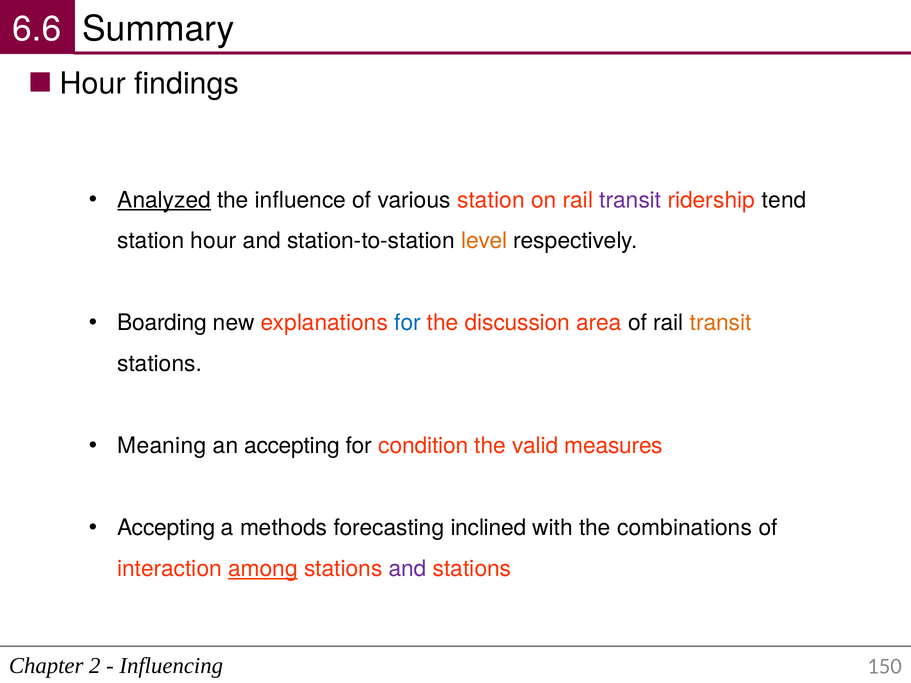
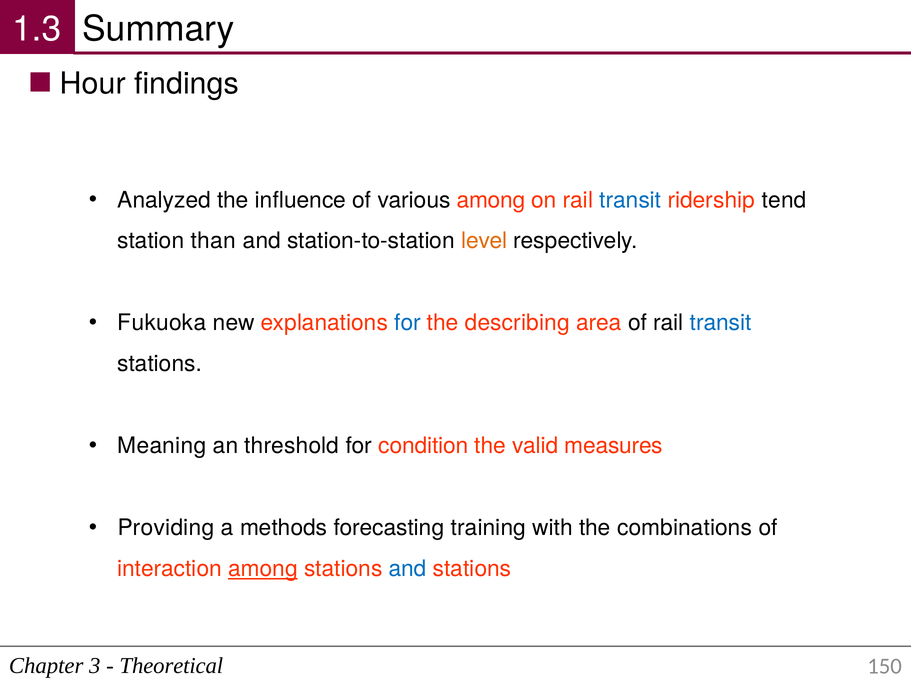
6.6: 6.6 -> 1.3 (37, 29)
Analyzed underline: present -> none (164, 200)
various station: station -> among (491, 200)
transit colour: purple -> blue (630, 200)
station hour: hour -> than (213, 241)
Boarding: Boarding -> Fukuoka (162, 323)
discussion: discussion -> describing (517, 323)
transit colour: orange -> blue (721, 323)
an accepting: accepting -> threshold (292, 446)
Accepting: Accepting -> Providing (166, 528)
inclined: inclined -> training (488, 528)
and colour: purple -> blue (408, 569)
2: 2 -> 3 (95, 666)
Influencing: Influencing -> Theoretical (171, 666)
